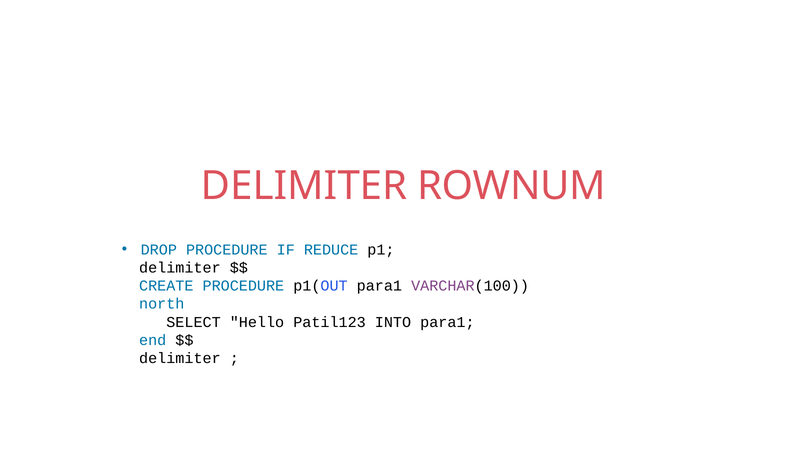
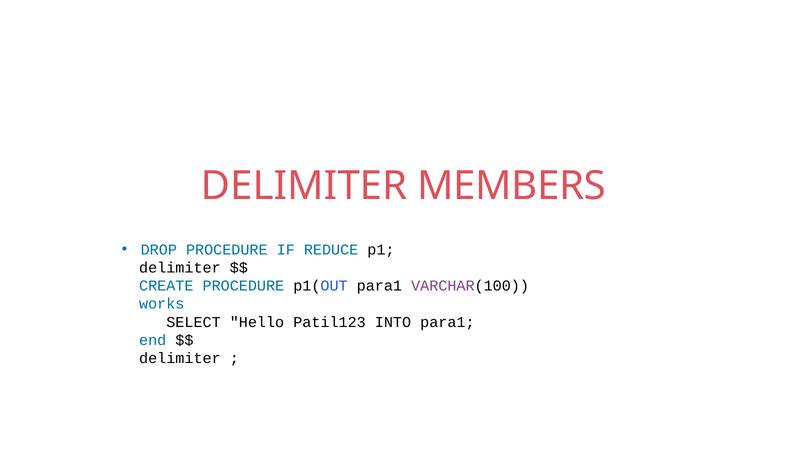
ROWNUM: ROWNUM -> MEMBERS (512, 186)
north: north -> works (162, 304)
